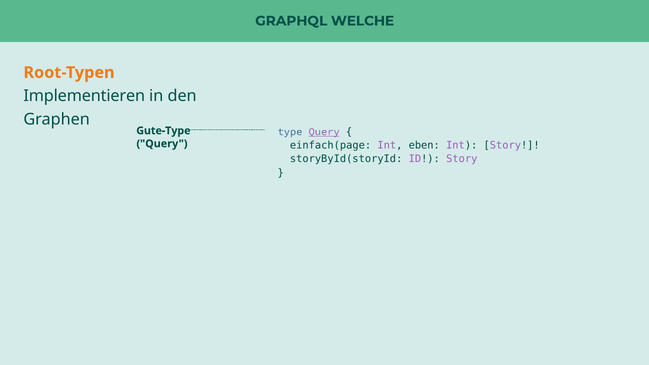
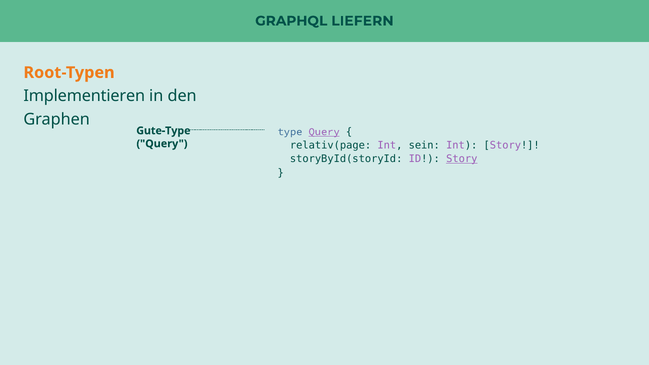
WELCHE: WELCHE -> LIEFERN (362, 21)
einfach(page: einfach(page -> relativ(page (331, 145)
eben: eben -> sein (424, 145)
Story underline: none -> present (462, 159)
